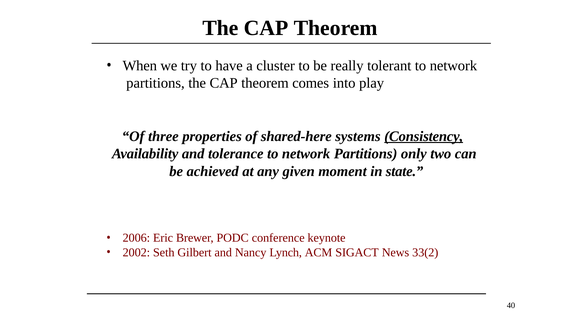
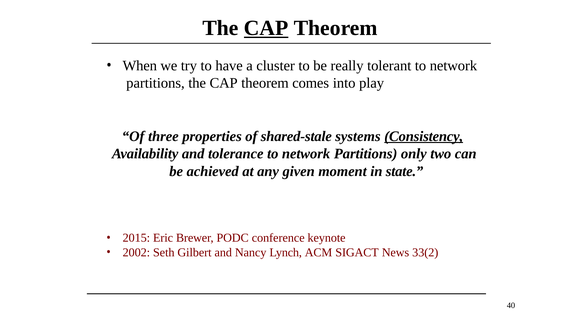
CAP underline: none -> present (266, 28)
shared-here: shared-here -> shared-stale (296, 136)
2006: 2006 -> 2015 (136, 238)
